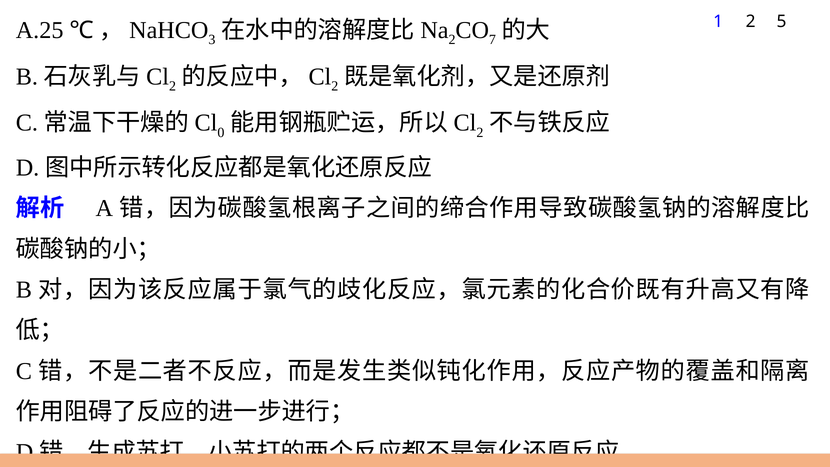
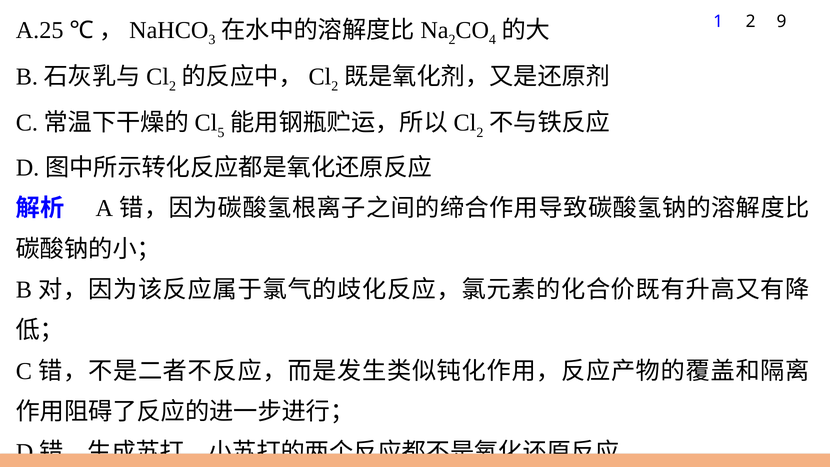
5: 5 -> 9 (782, 22)
7: 7 -> 4 (492, 40)
0: 0 -> 5 (221, 132)
